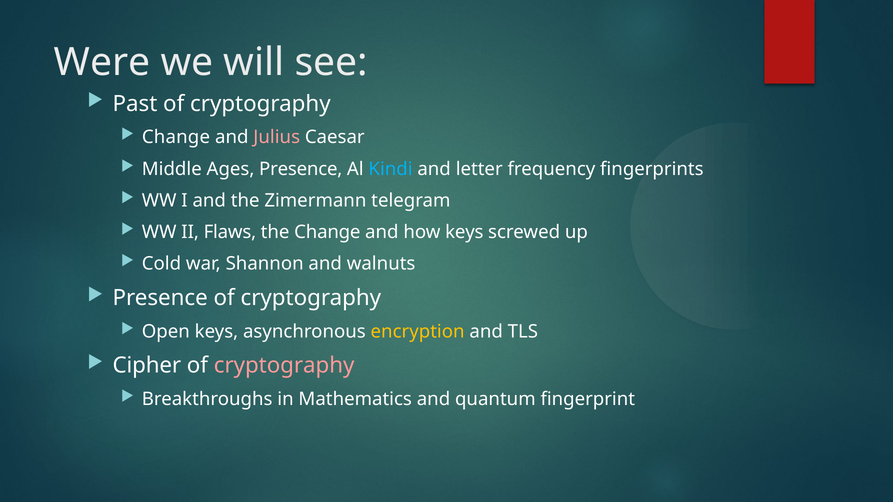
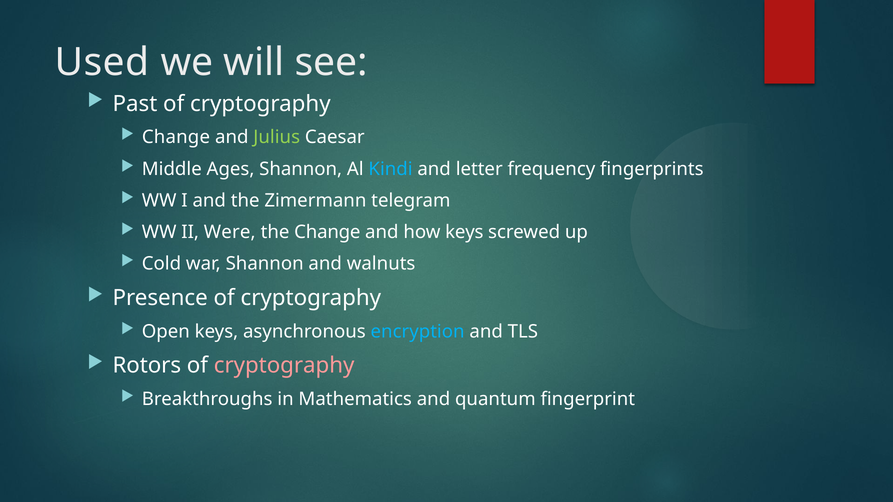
Were: Were -> Used (102, 63)
Julius colour: pink -> light green (277, 137)
Ages Presence: Presence -> Shannon (301, 169)
Flaws: Flaws -> Were (230, 232)
encryption colour: yellow -> light blue (418, 332)
Cipher: Cipher -> Rotors (147, 366)
